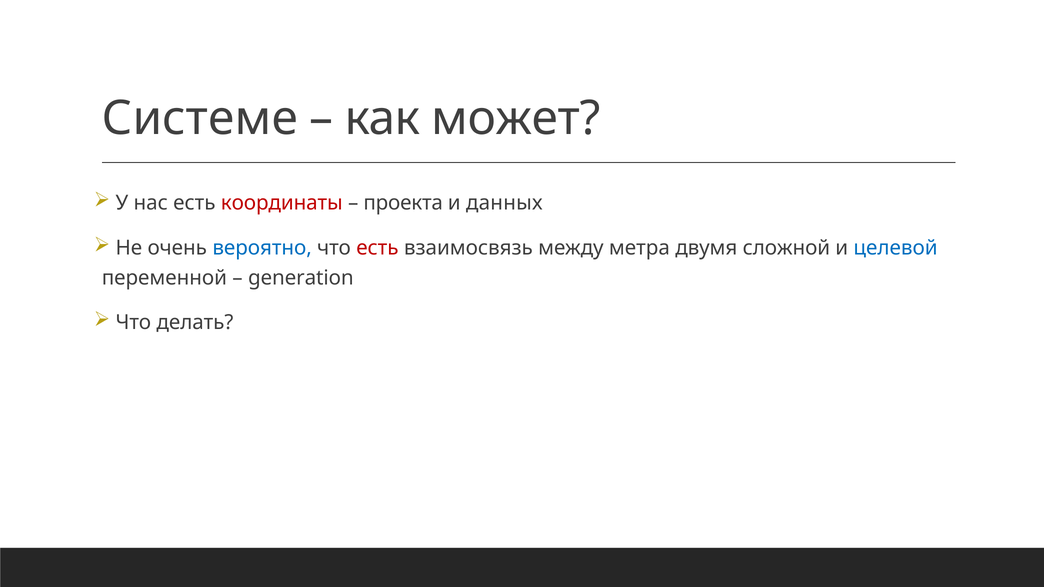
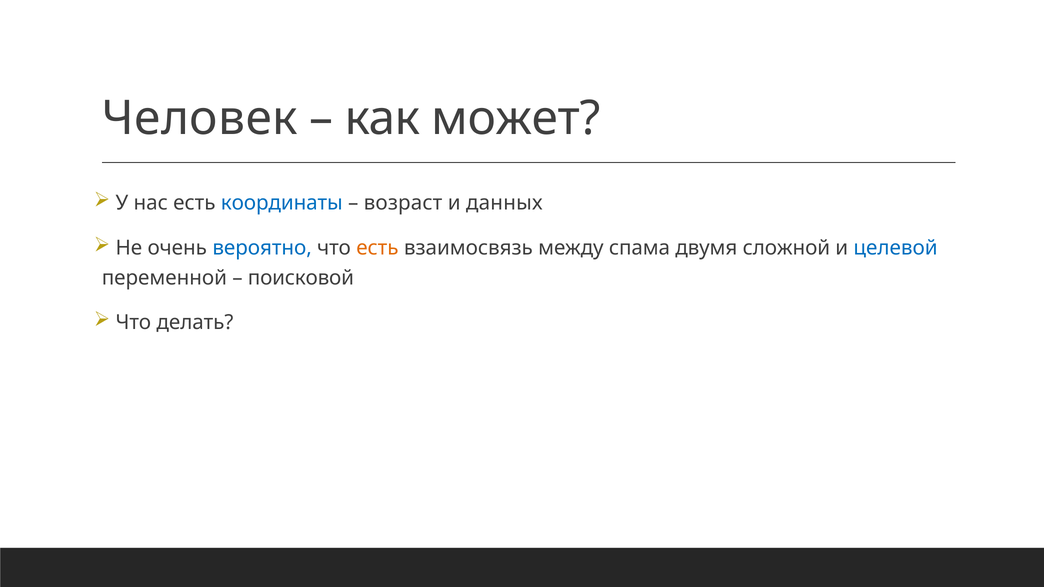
Системе: Системе -> Человек (200, 119)
координаты colour: red -> blue (282, 203)
проекта: проекта -> возраст (403, 203)
есть colour: red -> orange (377, 248)
метра: метра -> спама (639, 248)
generation: generation -> поисковой (301, 278)
